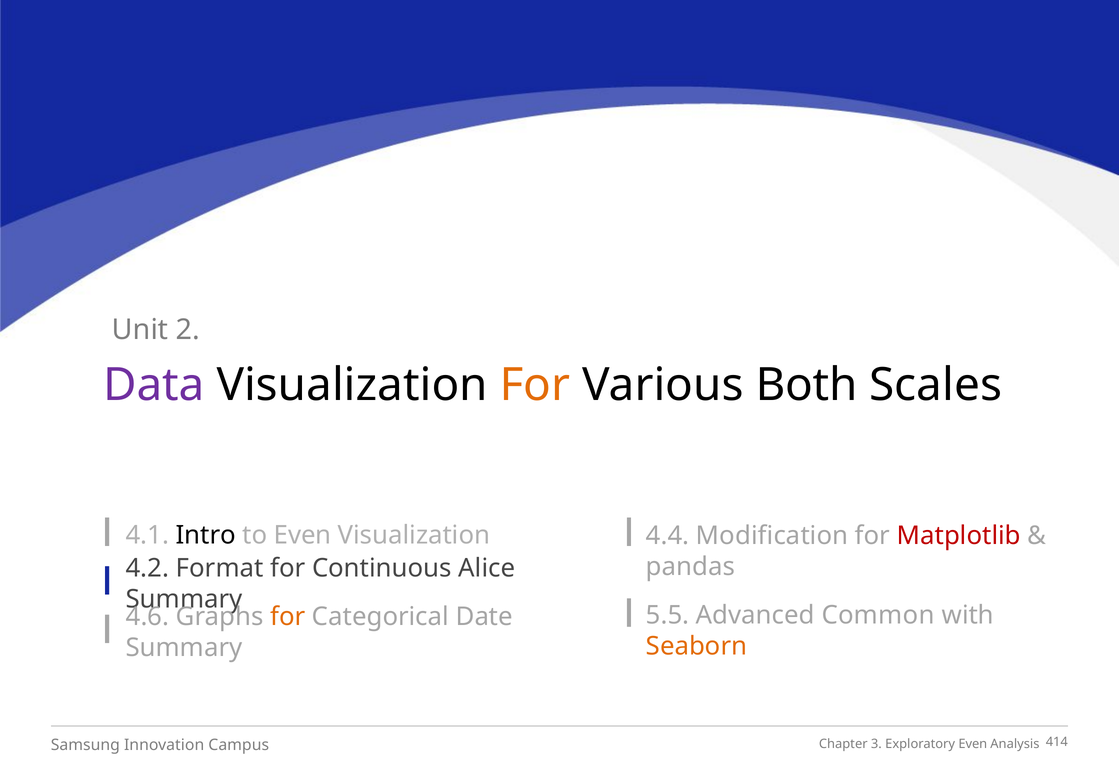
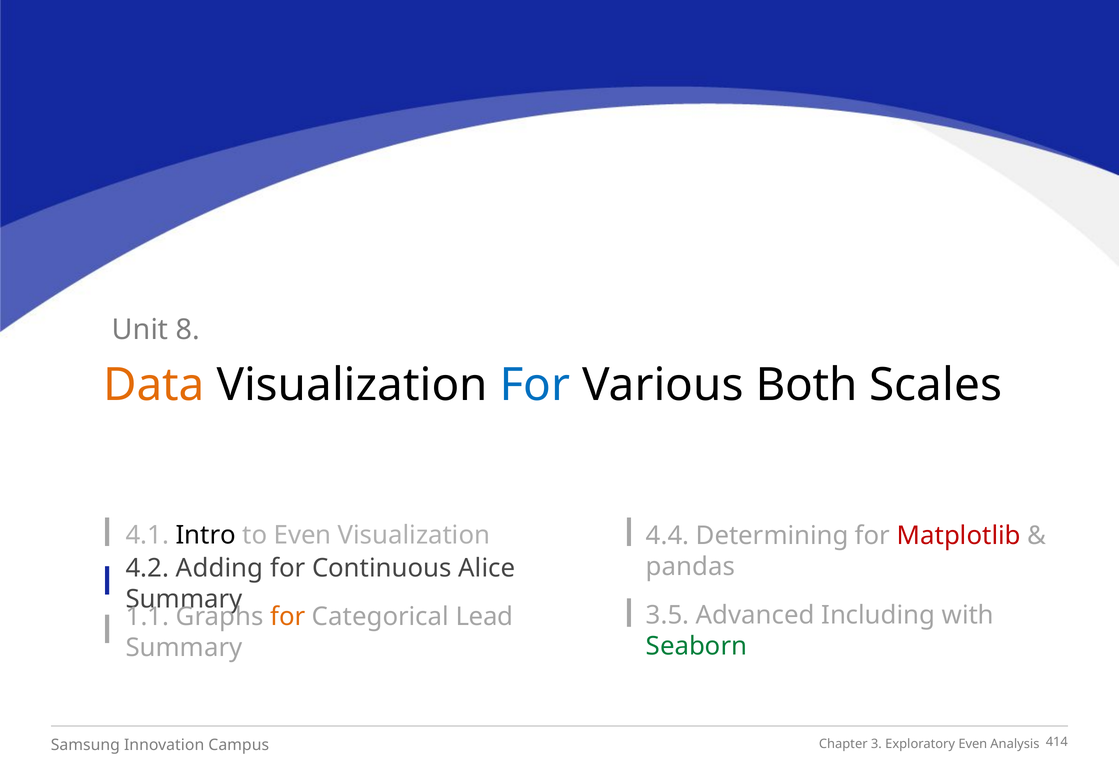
2: 2 -> 8 (188, 330)
Data colour: purple -> orange (154, 385)
For colour: orange -> blue (535, 385)
Modification: Modification -> Determining (772, 535)
Format: Format -> Adding (220, 568)
5.5: 5.5 -> 3.5 (668, 615)
Common: Common -> Including (878, 615)
4.6: 4.6 -> 1.1 (147, 617)
Date: Date -> Lead (484, 617)
Seaborn colour: orange -> green (697, 646)
